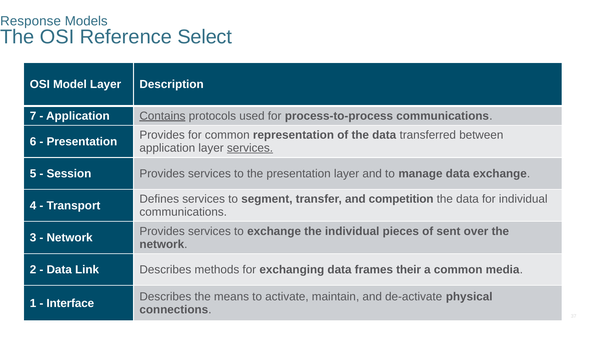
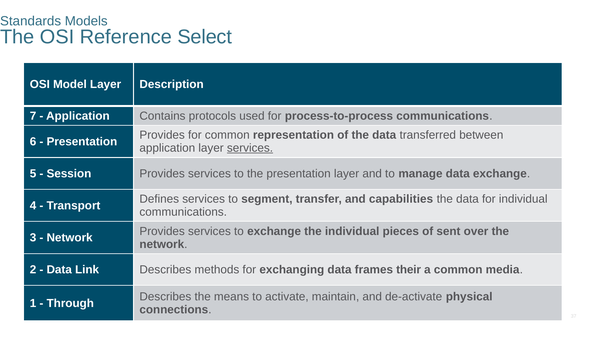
Response: Response -> Standards (31, 21)
Contains underline: present -> none (162, 116)
competition: competition -> capabilities (401, 199)
Interface: Interface -> Through (70, 303)
